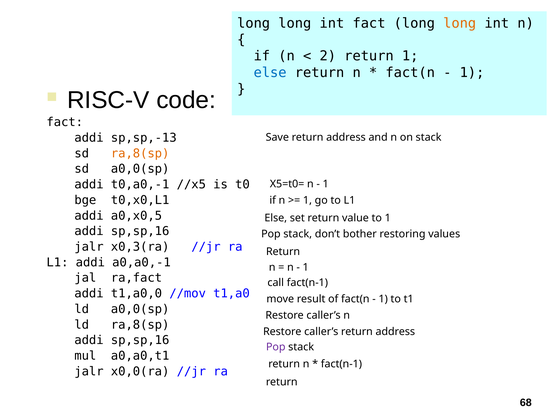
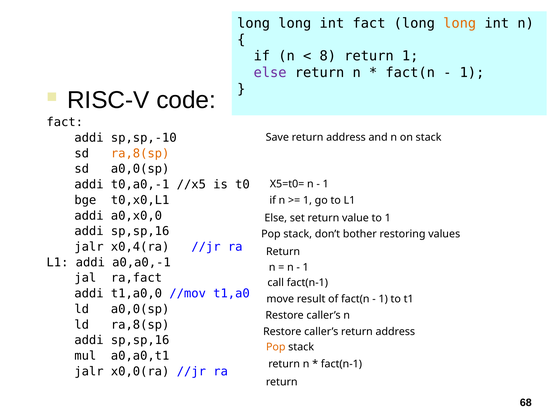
2: 2 -> 8 (328, 56)
else colour: blue -> purple (270, 73)
sp,sp,-13: sp,sp,-13 -> sp,sp,-10 (144, 138)
a0,x0,5: a0,x0,5 -> a0,x0,0 (136, 216)
x0,3(ra: x0,3(ra -> x0,4(ra (140, 247)
Pop colour: purple -> orange (276, 347)
